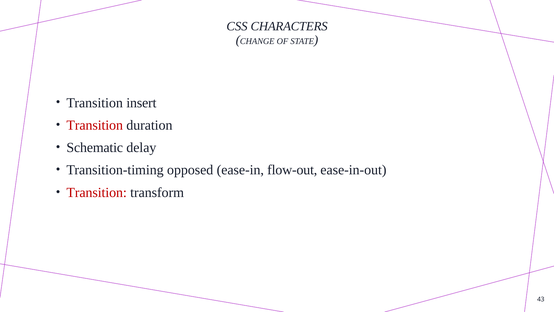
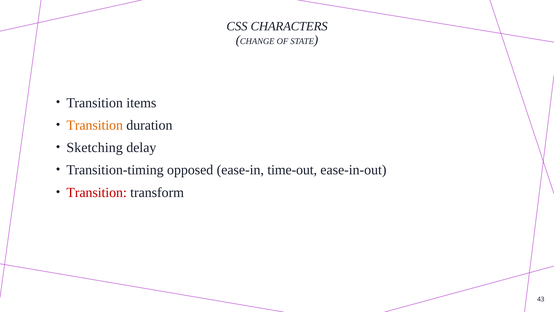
insert: insert -> items (141, 103)
Transition colour: red -> orange (95, 125)
Schematic: Schematic -> Sketching (95, 147)
flow-out: flow-out -> time-out (292, 170)
